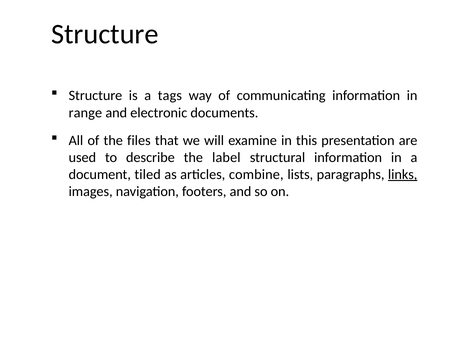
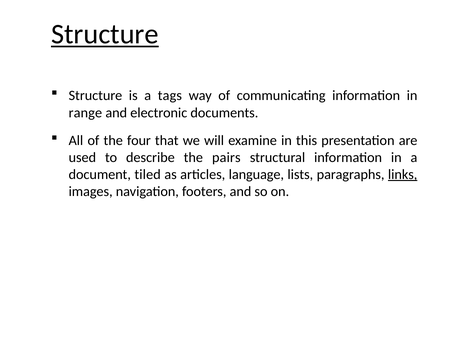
Structure underline: none -> present (105, 34)
files: files -> four (139, 140)
label: label -> pairs (226, 157)
combine: combine -> language (256, 174)
